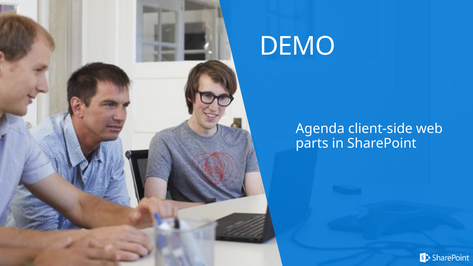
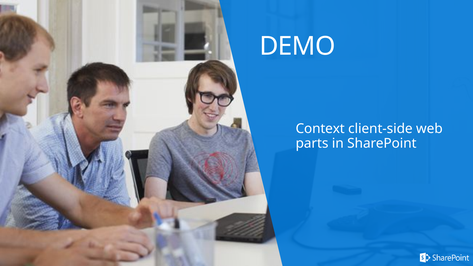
Agenda: Agenda -> Context (320, 129)
